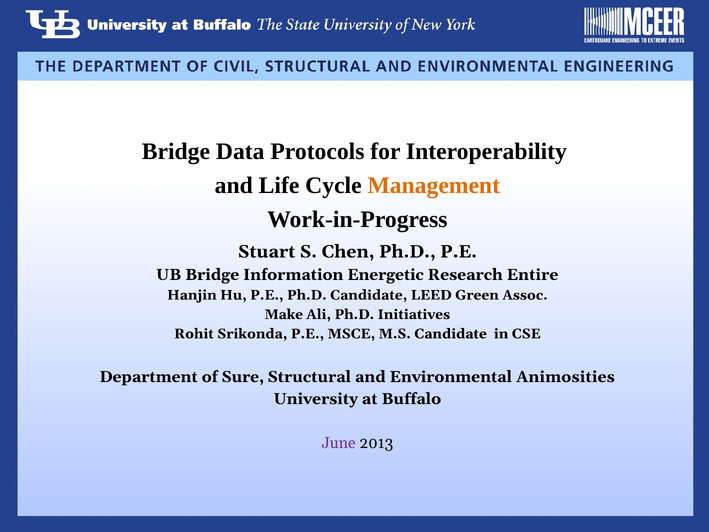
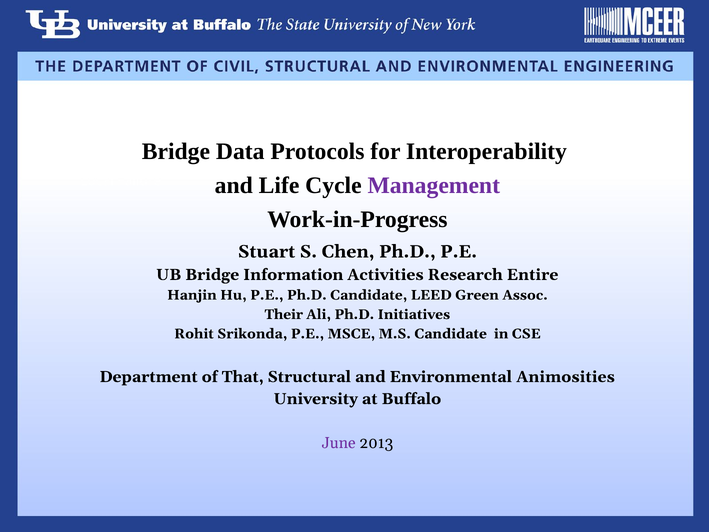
Management colour: orange -> purple (434, 185)
Energetic: Energetic -> Activities (385, 275)
Make: Make -> Their (284, 314)
Sure: Sure -> That (243, 377)
